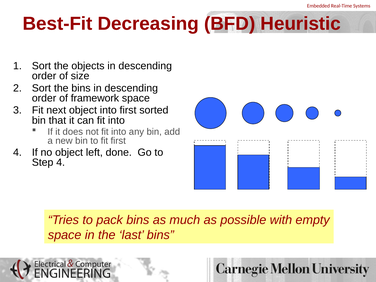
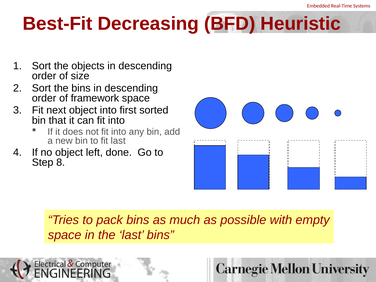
fit first: first -> last (118, 141)
Step 4: 4 -> 8 (61, 162)
